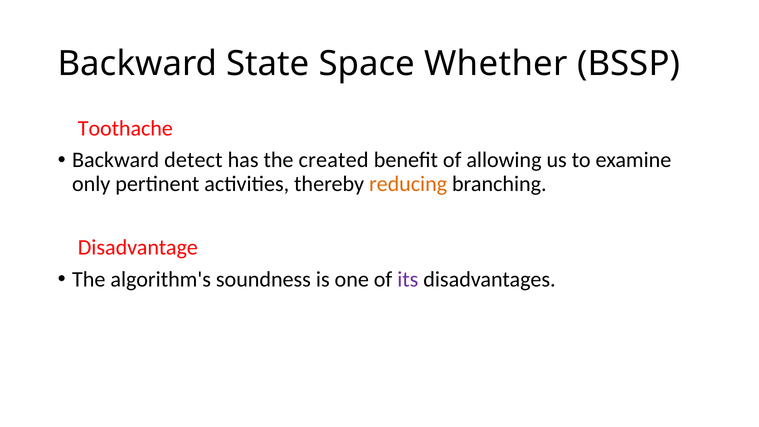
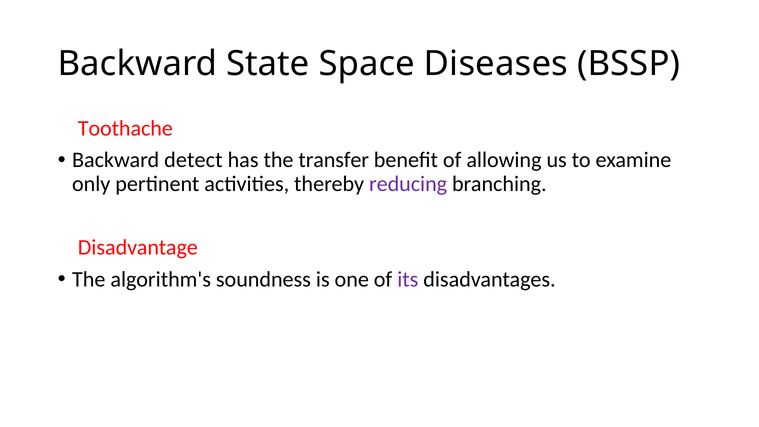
Whether: Whether -> Diseases (496, 64)
created: created -> transfer (334, 160)
reducing colour: orange -> purple (408, 184)
